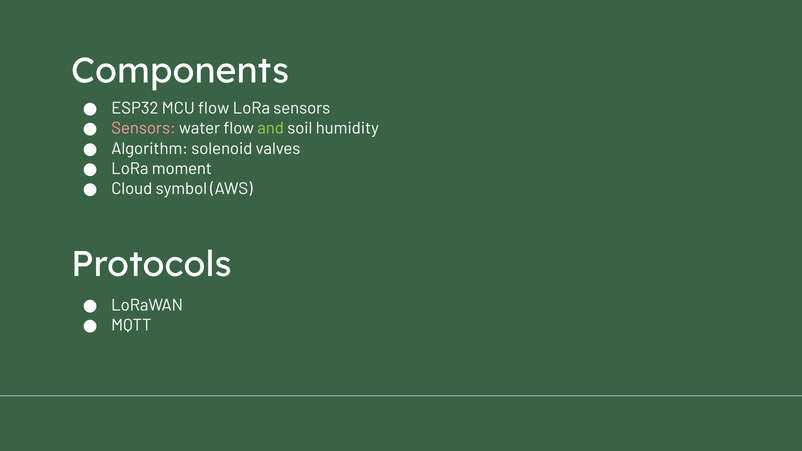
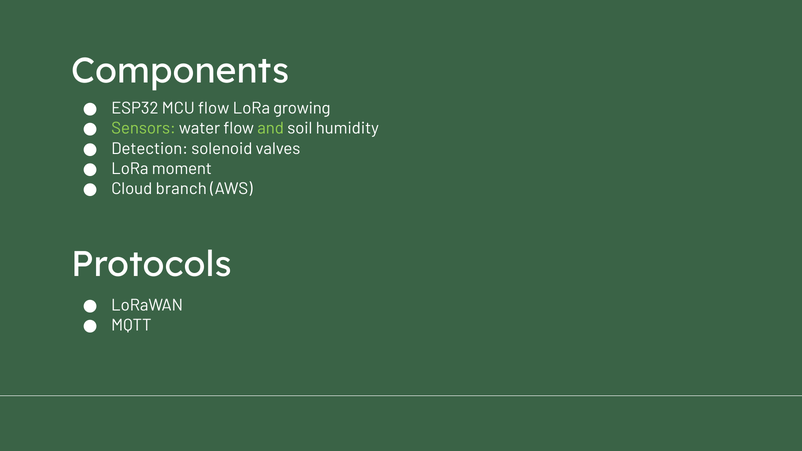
LoRa sensors: sensors -> growing (302, 108)
Sensors colour: pink -> light green (143, 129)
Algorithm: Algorithm -> Detection (150, 149)
symbol: symbol -> branch (181, 189)
